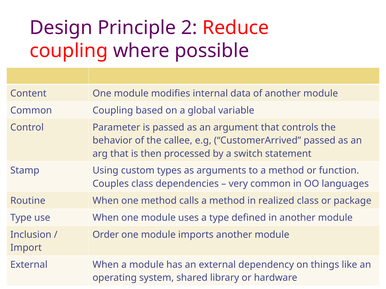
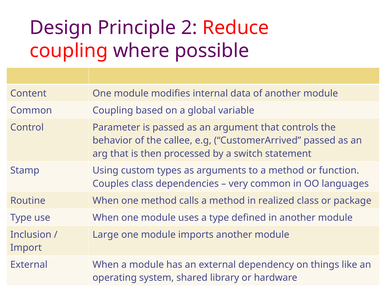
Order: Order -> Large (106, 235)
